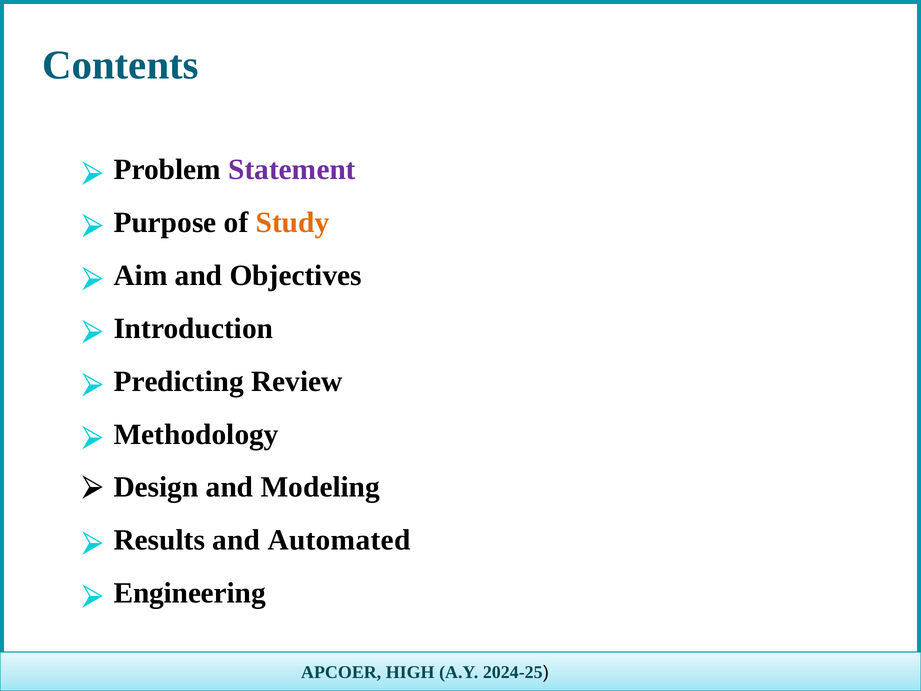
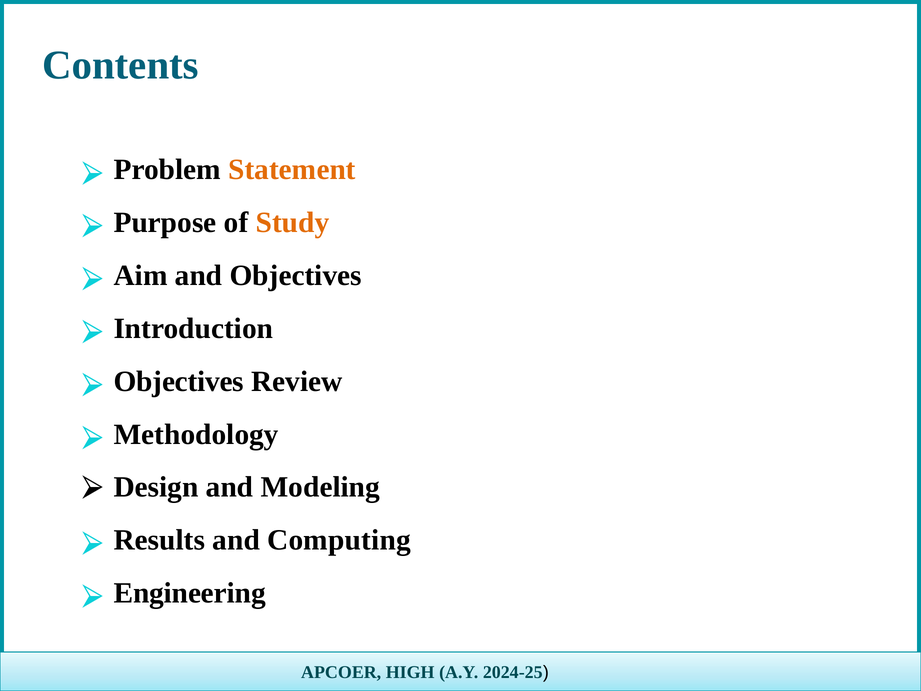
Statement colour: purple -> orange (292, 170)
Predicting: Predicting -> Objectives (179, 381)
Automated: Automated -> Computing (339, 540)
